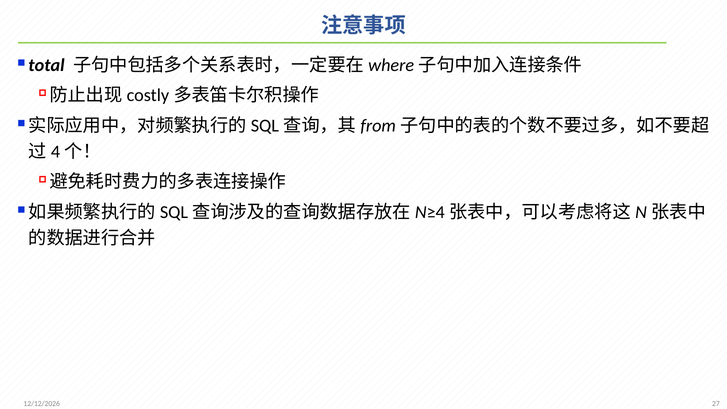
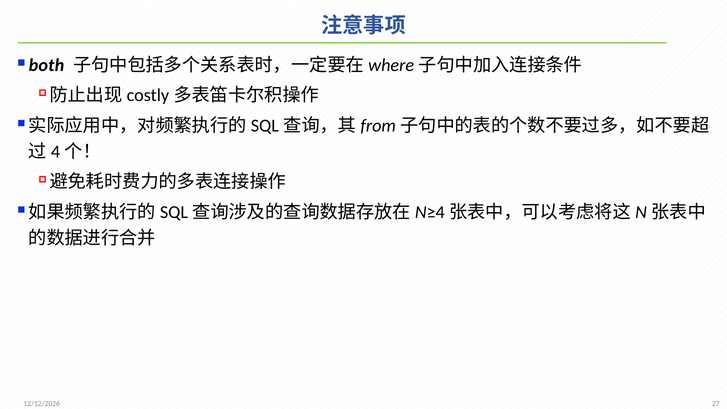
total: total -> both (46, 65)
